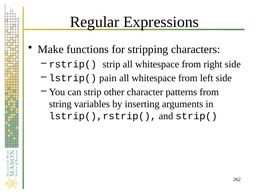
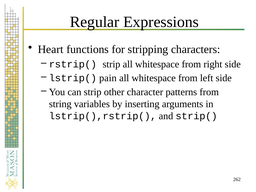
Make: Make -> Heart (51, 49)
